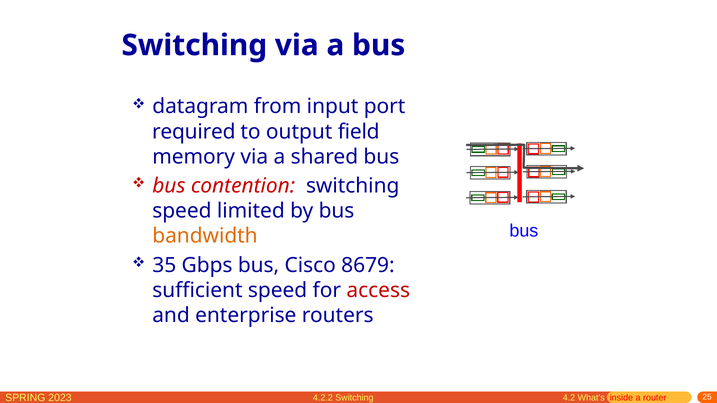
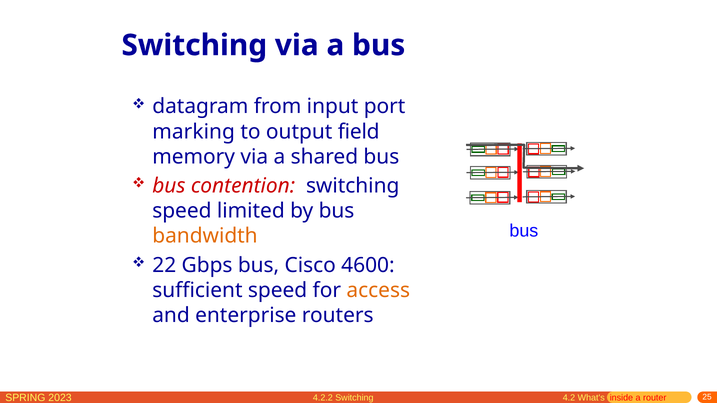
required: required -> marking (194, 132)
35: 35 -> 22 (164, 265)
8679: 8679 -> 4600 (368, 265)
access colour: red -> orange (378, 290)
